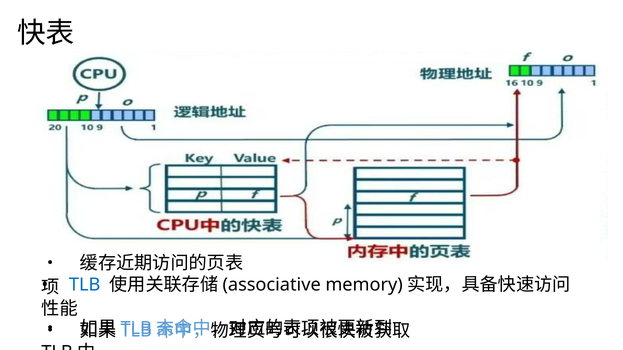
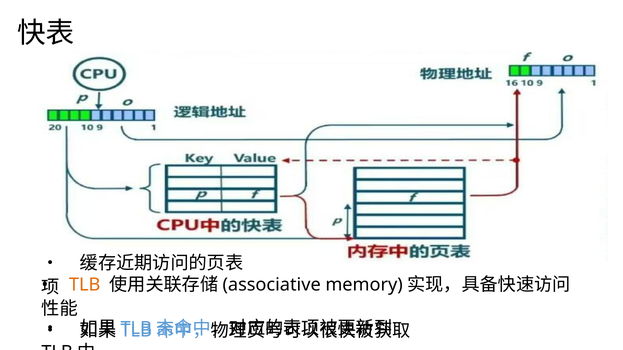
TLB colour: blue -> orange (85, 285)
